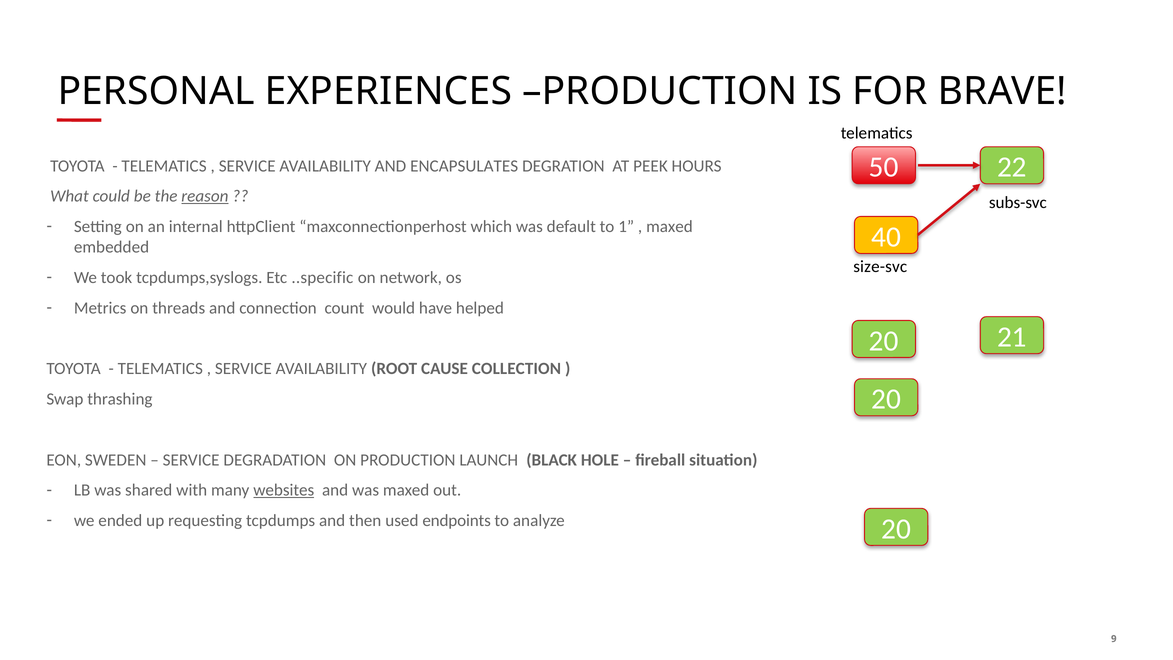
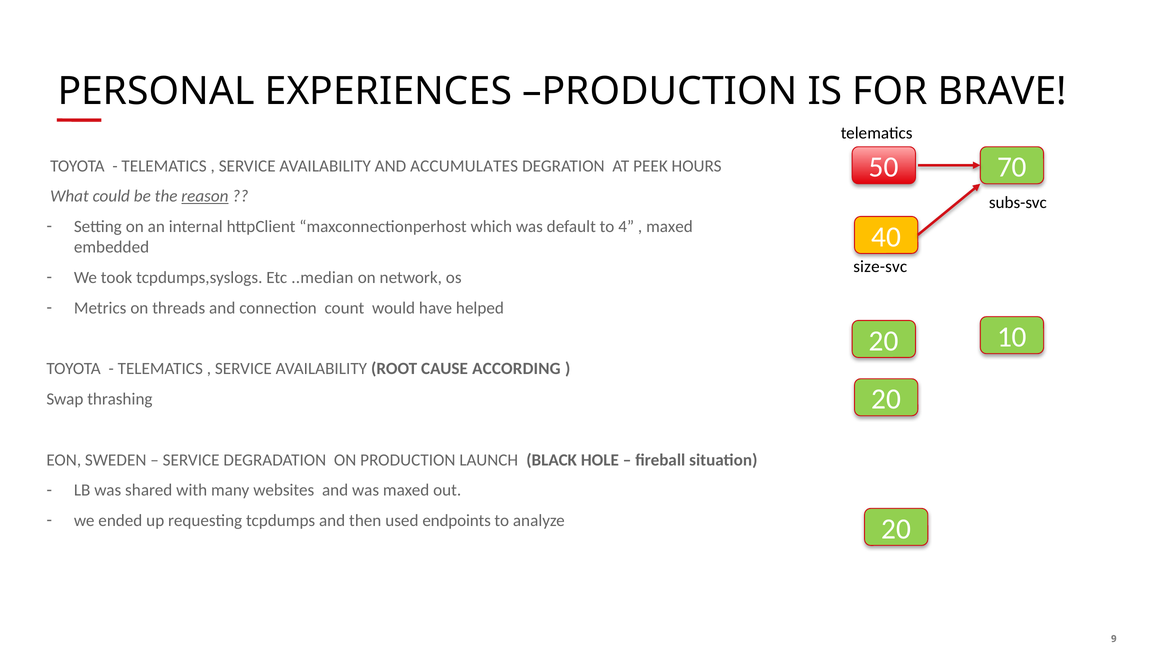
22: 22 -> 70 (1012, 167)
ENCAPSULATES: ENCAPSULATES -> ACCUMULATES (464, 166)
1: 1 -> 4 (626, 227)
..specific: ..specific -> ..median (322, 278)
21: 21 -> 10 (1012, 337)
COLLECTION: COLLECTION -> ACCORDING (516, 369)
websites underline: present -> none (284, 490)
